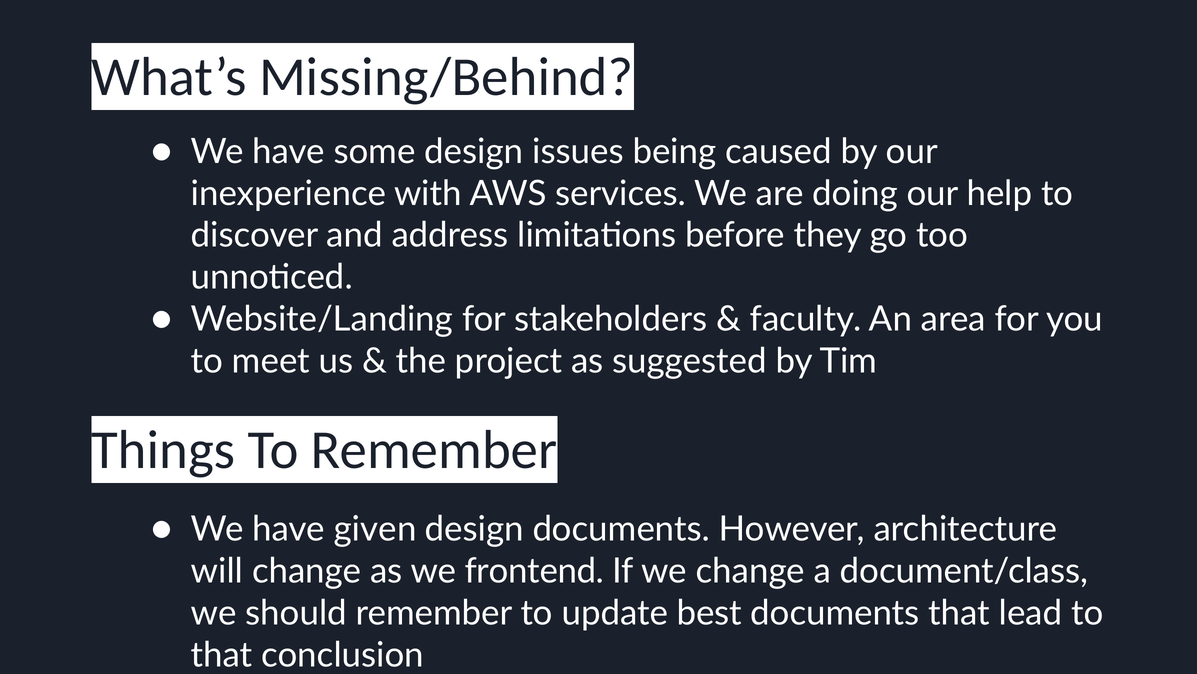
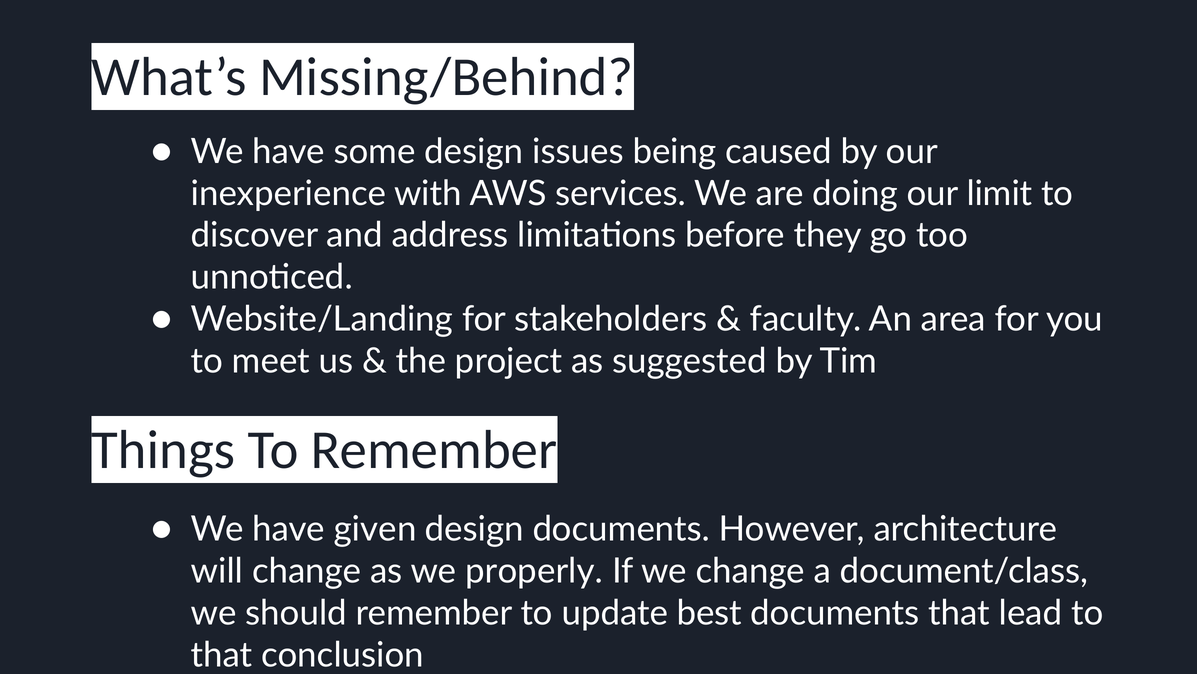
help: help -> limit (999, 193)
frontend: frontend -> properly (534, 571)
